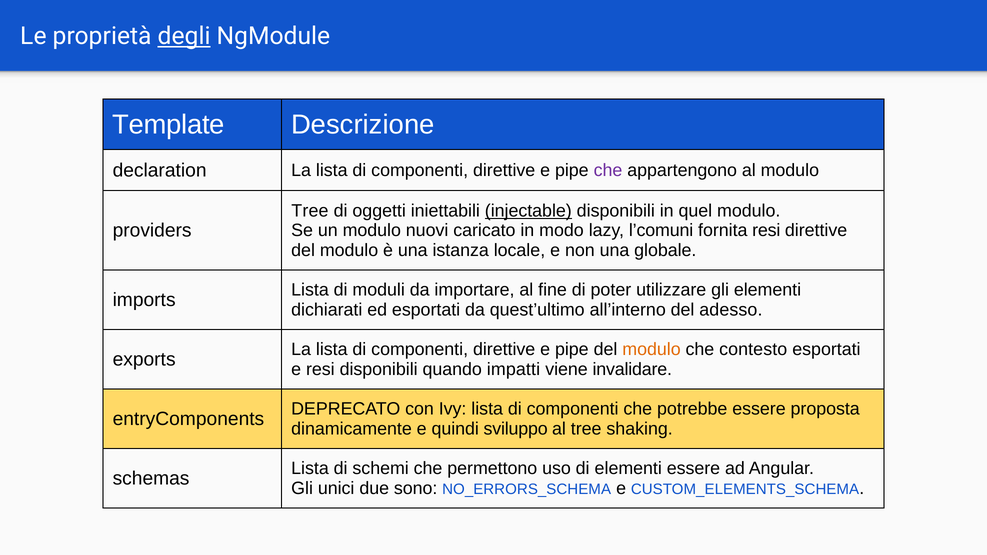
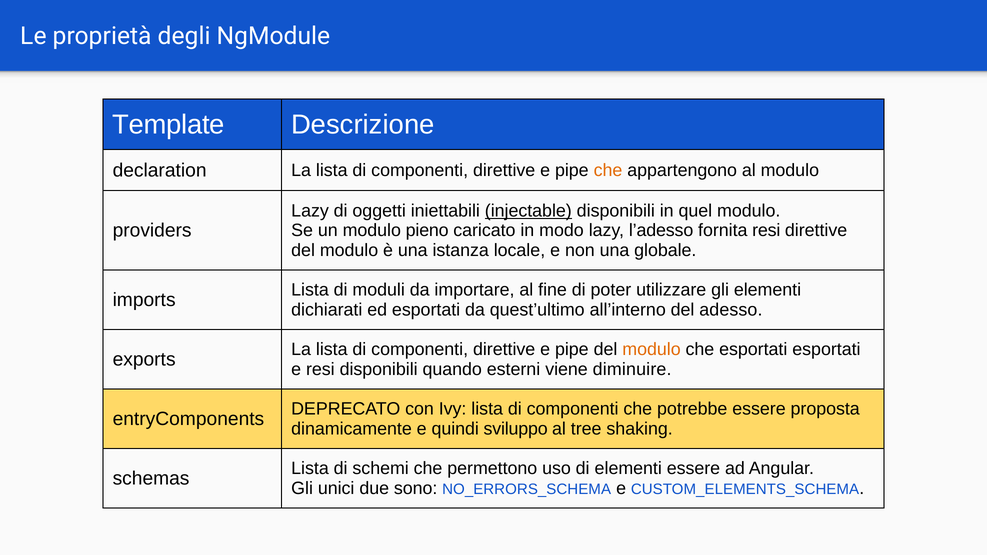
degli underline: present -> none (184, 36)
che colour: purple -> orange (608, 170)
Tree: Tree -> Lazy (310, 211)
nuovi: nuovi -> pieno (427, 231)
l’comuni: l’comuni -> l’adesso (661, 231)
che contesto: contesto -> esportati (753, 350)
impatti: impatti -> esterni (514, 369)
invalidare: invalidare -> diminuire (632, 369)
